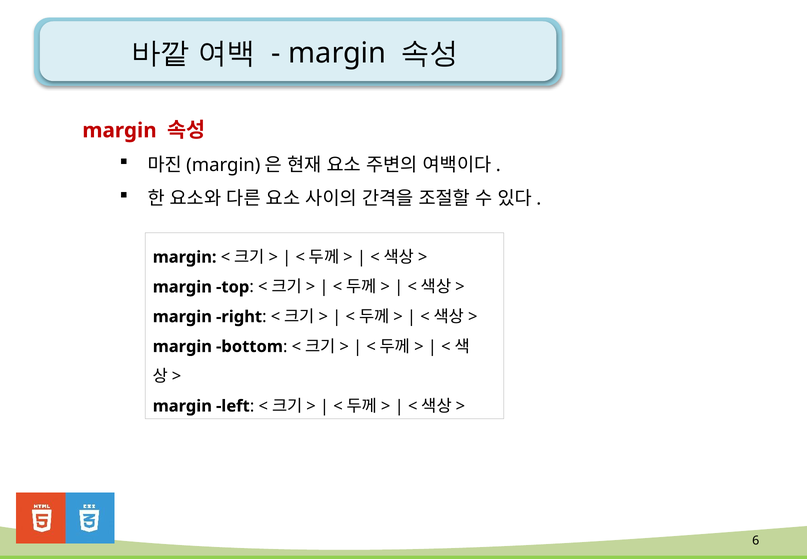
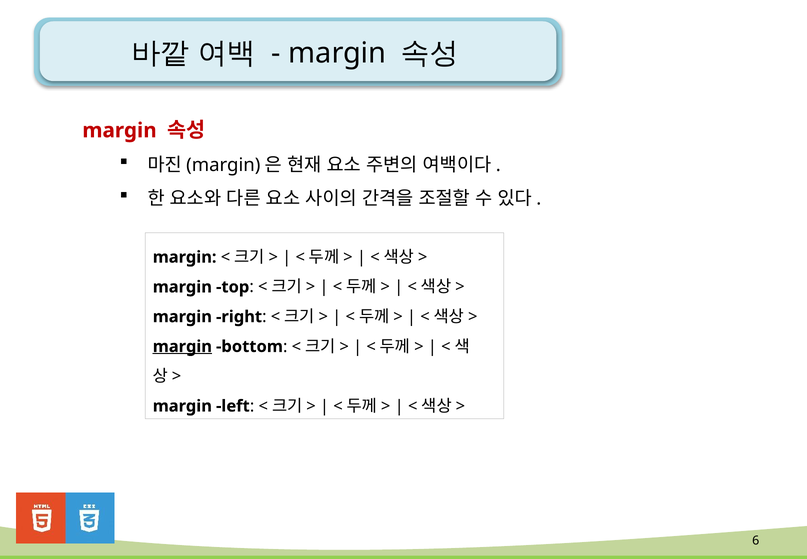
margin underline: none -> present (182, 346)
